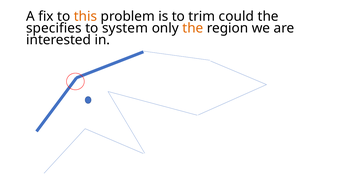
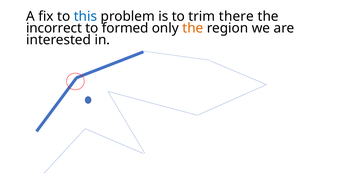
this colour: orange -> blue (85, 16)
could: could -> there (236, 16)
specifies: specifies -> incorrect (54, 28)
system: system -> formed (125, 28)
